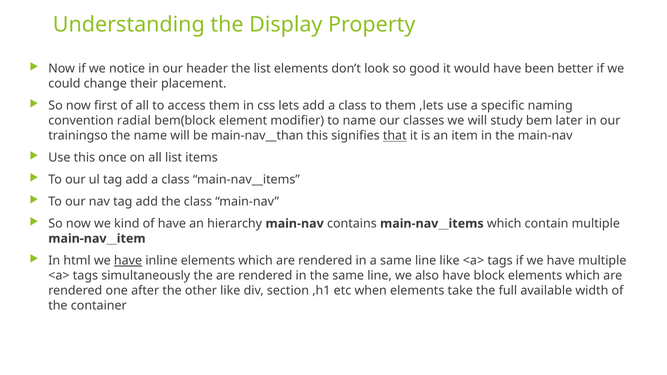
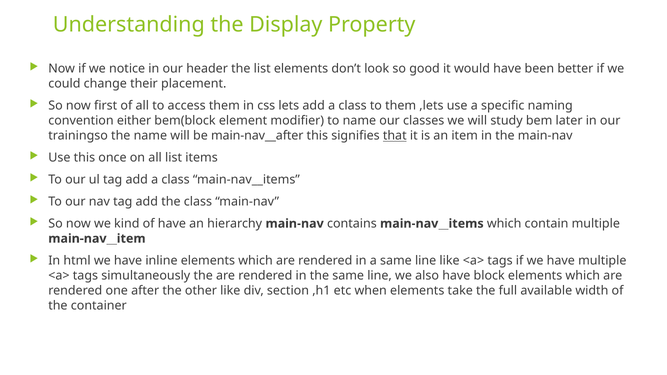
radial: radial -> either (134, 121)
main-nav__than: main-nav__than -> main-nav__after (257, 136)
have underline: present -> none (128, 261)
